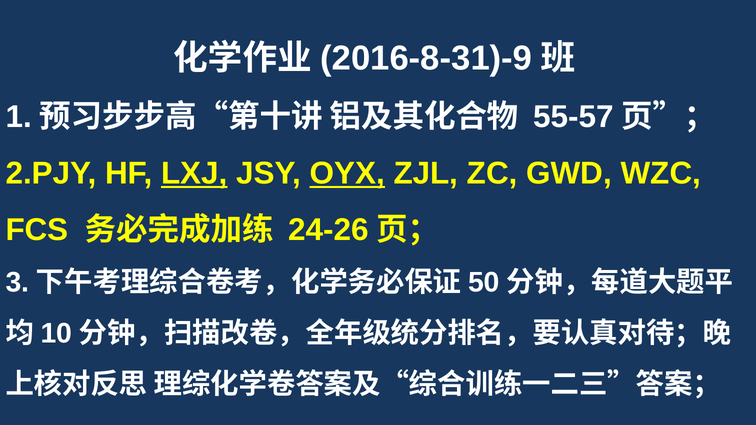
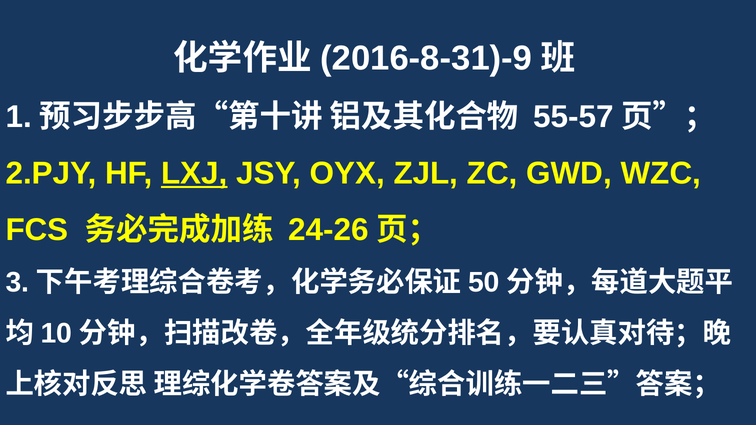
OYX underline: present -> none (347, 173)
